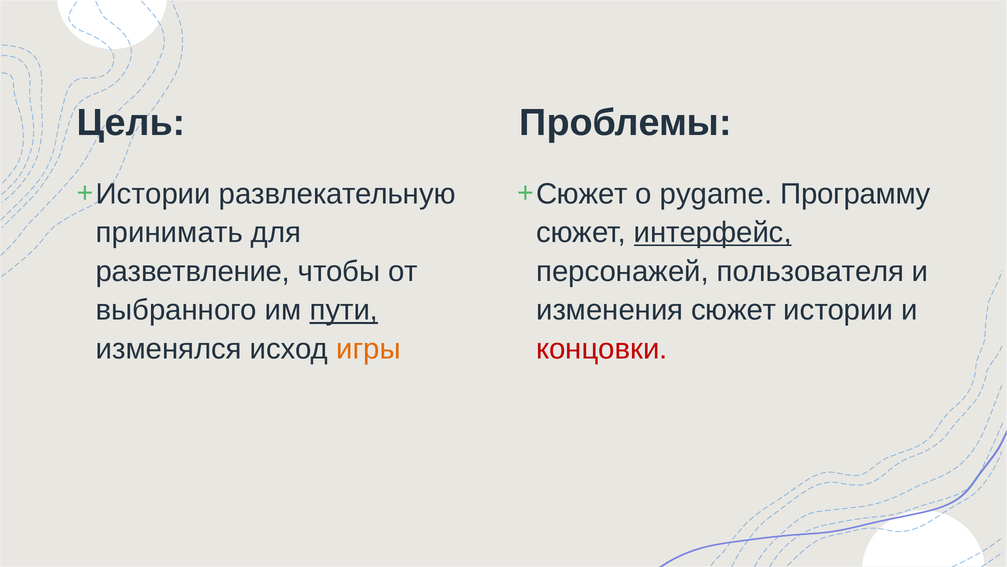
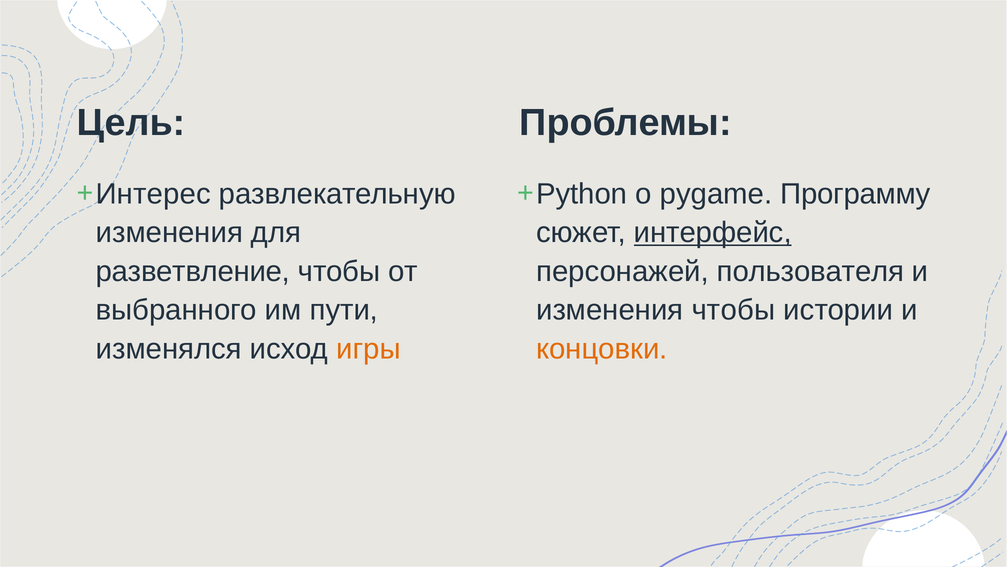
Истории: Истории -> Интерес (153, 194)
Сюжет: Сюжет -> Python (582, 194)
принимать: принимать -> изменения (169, 232)
пути underline: present -> none (344, 310)
изменения сюжет: сюжет -> чтобы (733, 310)
концовки colour: red -> orange (602, 349)
